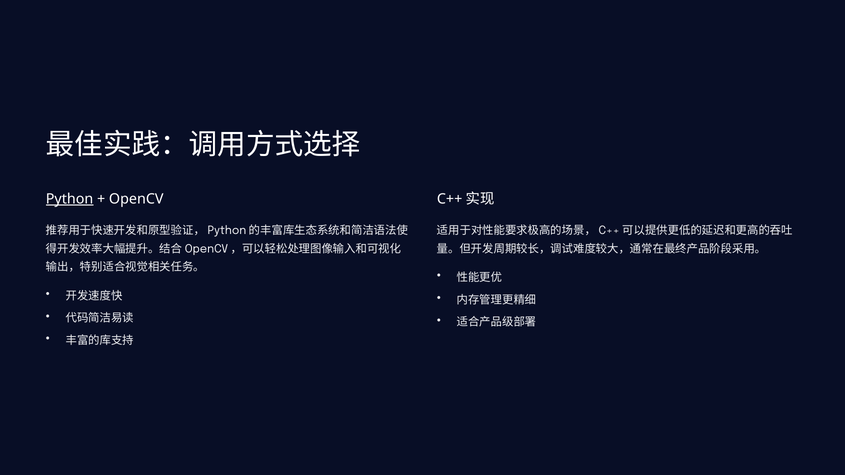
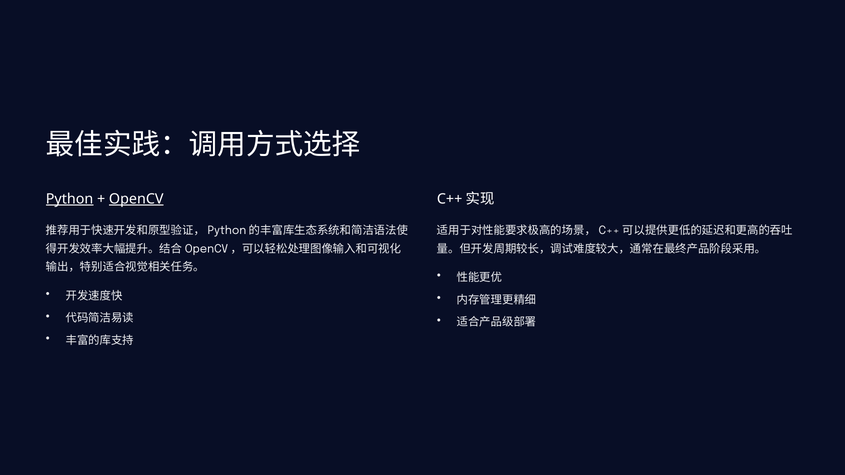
OpenCV underline: none -> present (136, 199)
